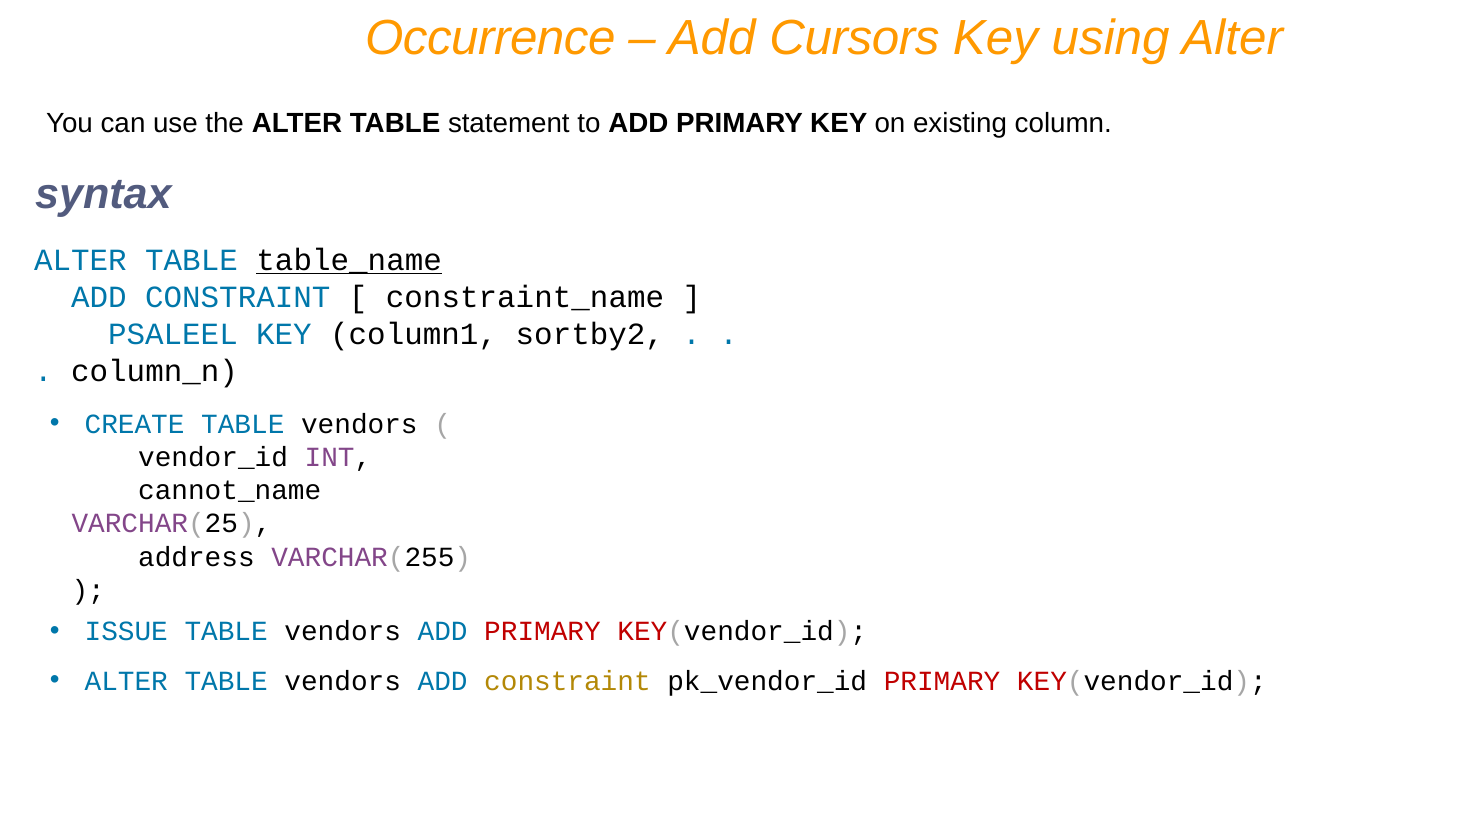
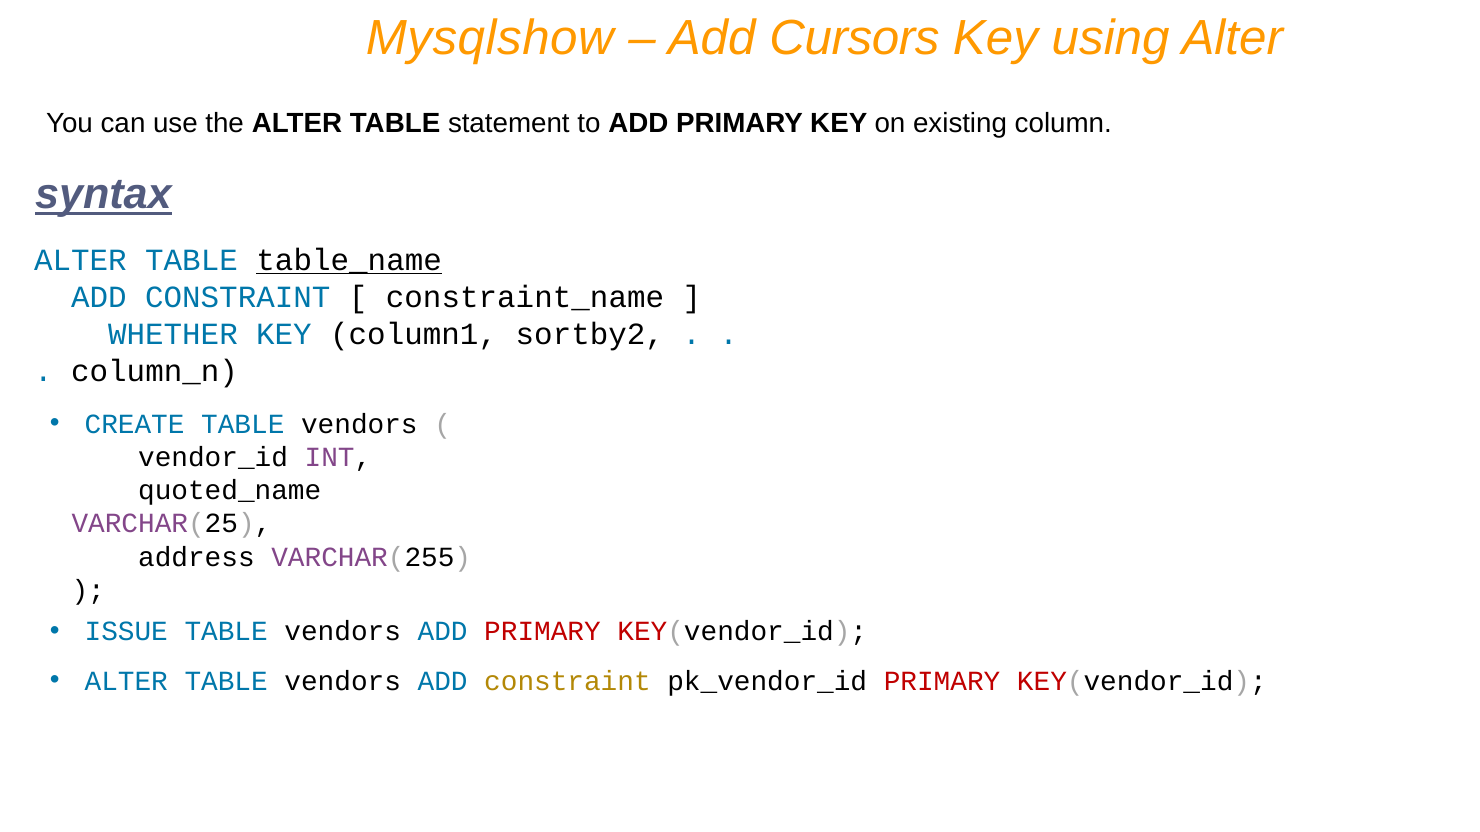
Occurrence: Occurrence -> Mysqlshow (490, 39)
syntax underline: none -> present (103, 195)
PSALEEL: PSALEEL -> WHETHER (173, 334)
cannot_name: cannot_name -> quoted_name (230, 491)
